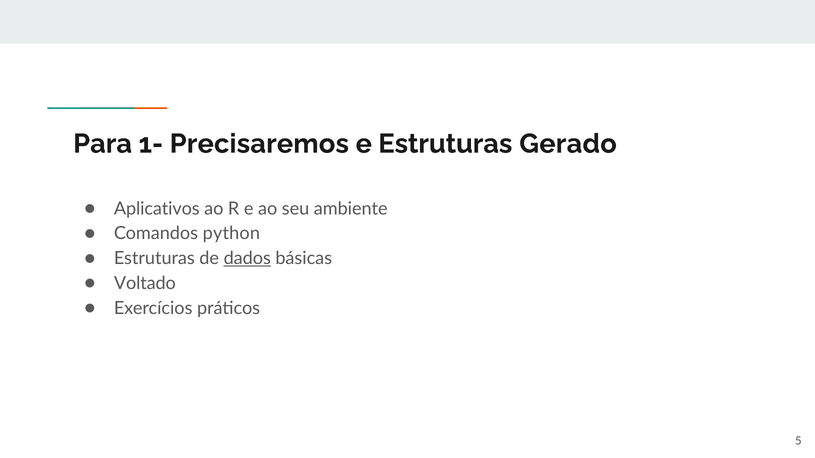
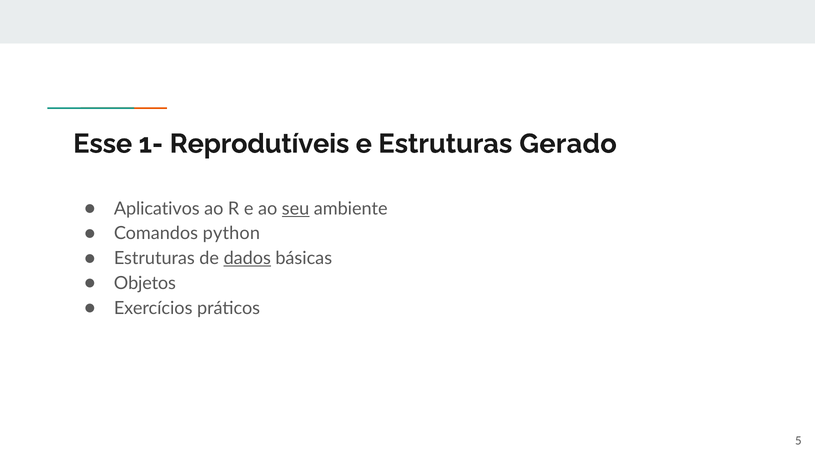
Para: Para -> Esse (103, 144)
Precisaremos: Precisaremos -> Reprodutíveis (260, 144)
seu underline: none -> present (296, 209)
Voltado: Voltado -> Objetos (145, 284)
